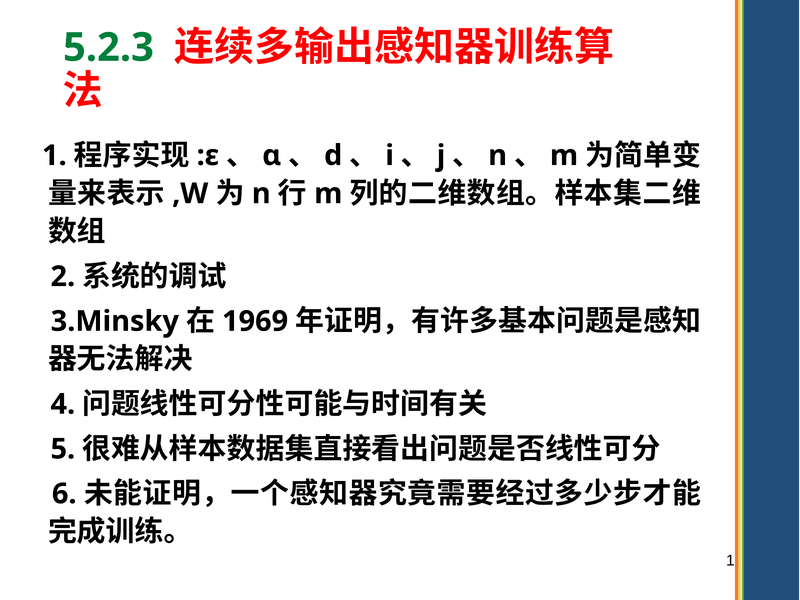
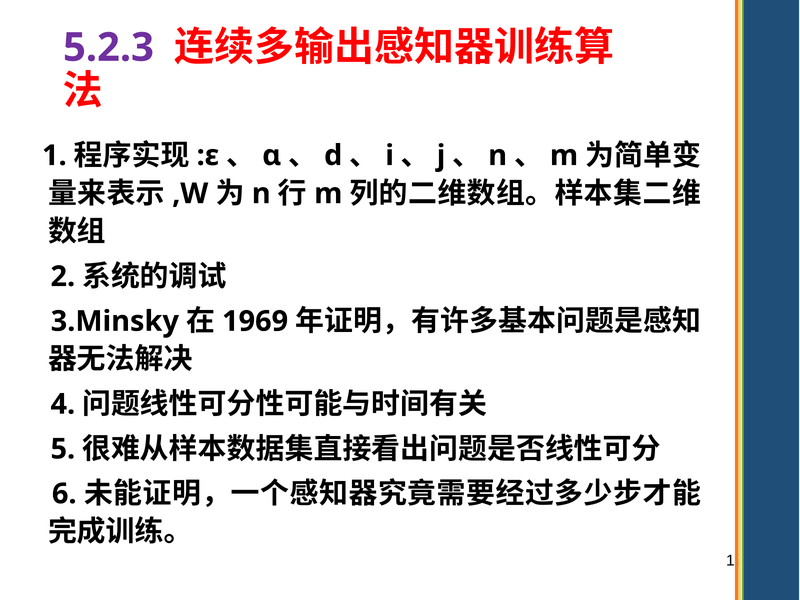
5.2.3 colour: green -> purple (108, 48)
